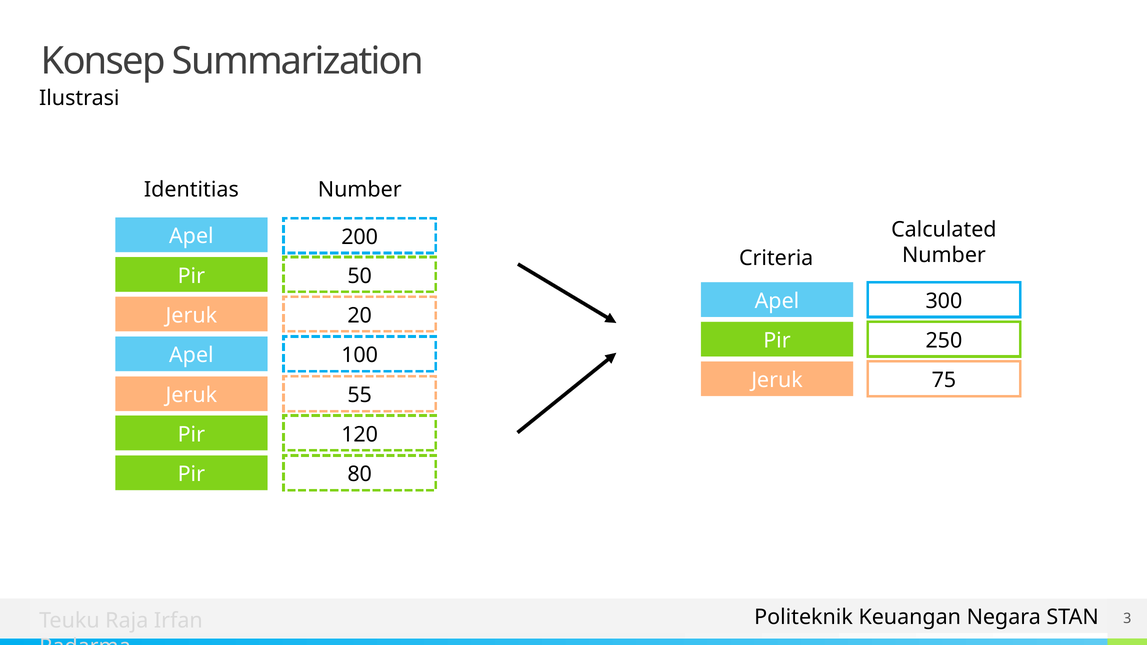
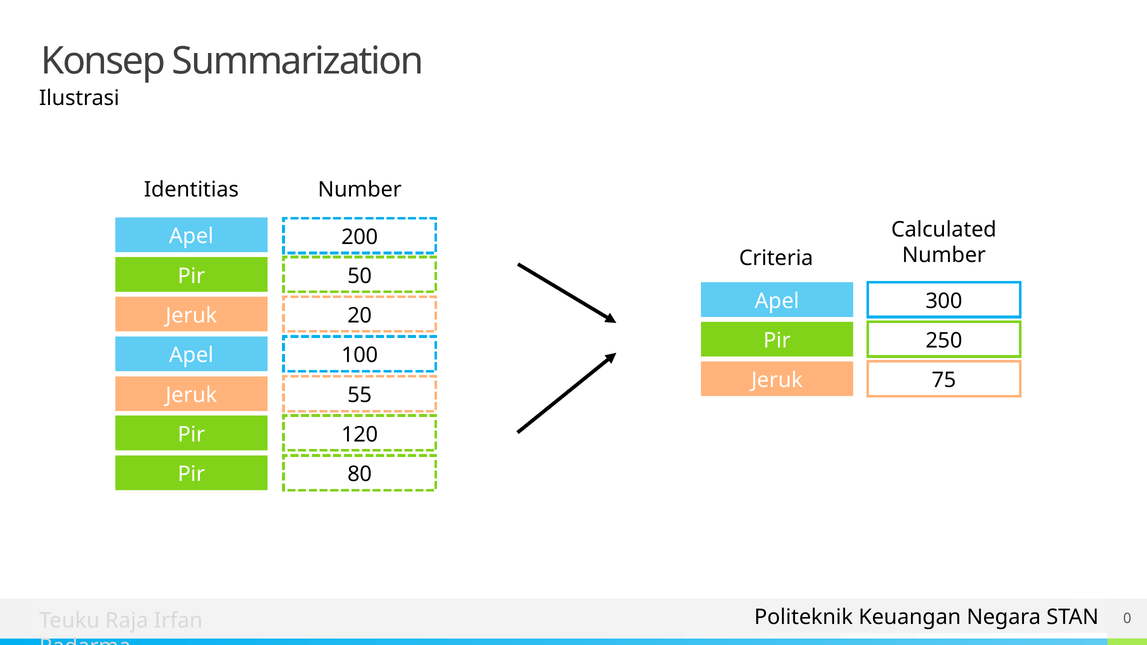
3: 3 -> 0 (1127, 618)
